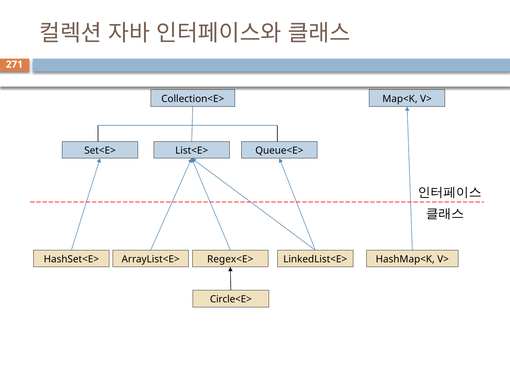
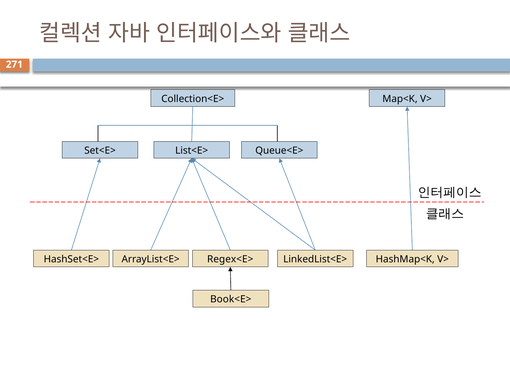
Circle<E>: Circle<E> -> Book<E> (231, 300)
